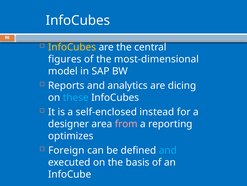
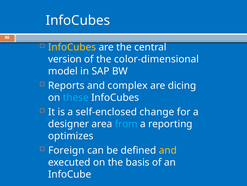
figures: figures -> version (65, 59)
most-dimensional: most-dimensional -> color-dimensional (157, 59)
analytics: analytics -> complex (128, 85)
instead: instead -> change (157, 112)
from colour: pink -> light blue (126, 123)
and colour: light blue -> yellow (168, 150)
